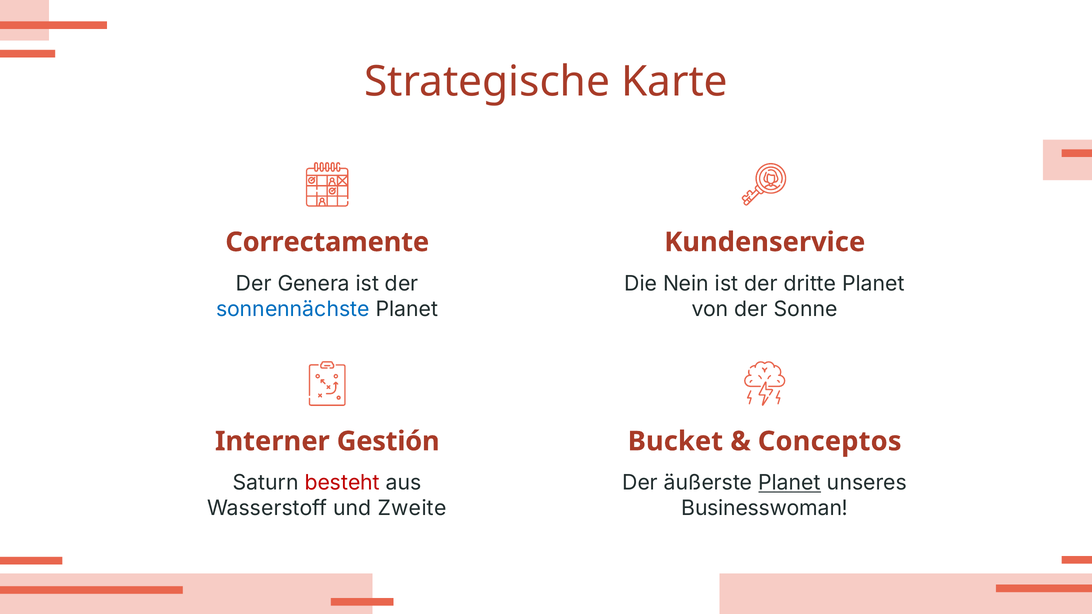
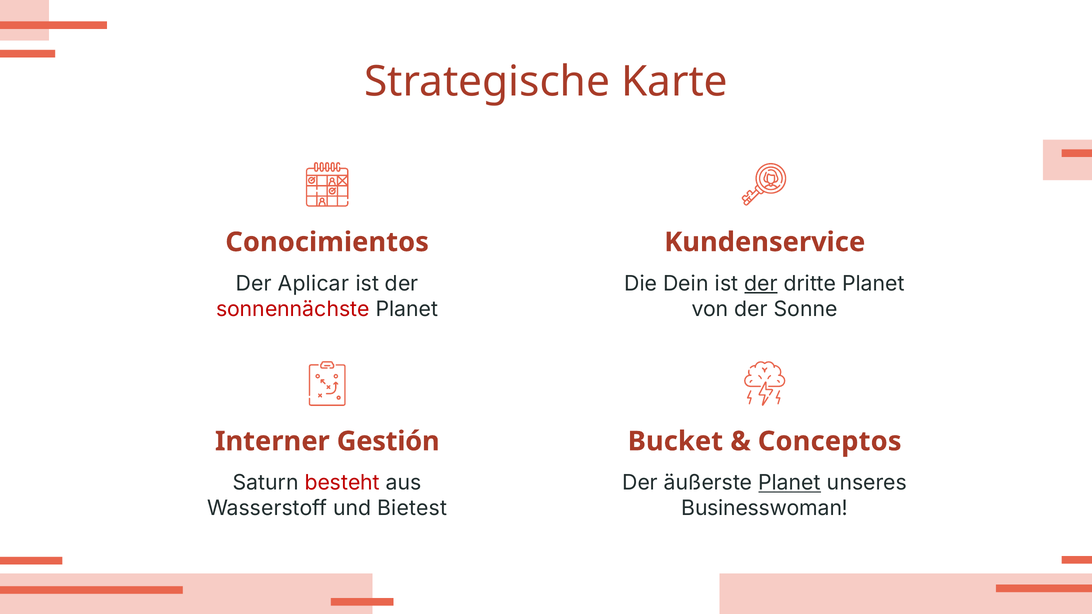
Correctamente: Correctamente -> Conocimientos (327, 242)
Genera: Genera -> Aplicar (314, 284)
Nein: Nein -> Dein (686, 284)
der underline: none -> present (761, 284)
sonnennächste colour: blue -> red (293, 309)
Zweite: Zweite -> Bietest (412, 508)
